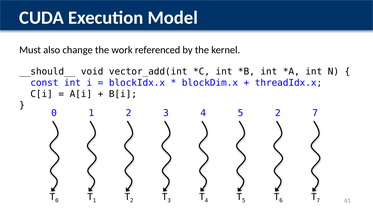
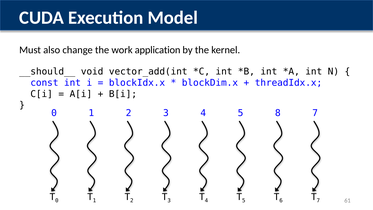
referenced: referenced -> application (158, 50)
4 2: 2 -> 8 (278, 113)
